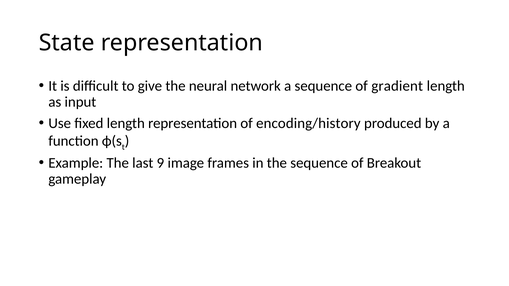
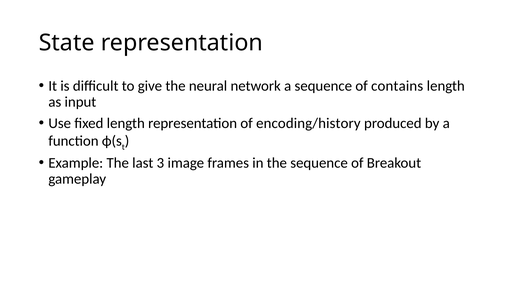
gradient: gradient -> contains (397, 86)
9: 9 -> 3 (160, 163)
